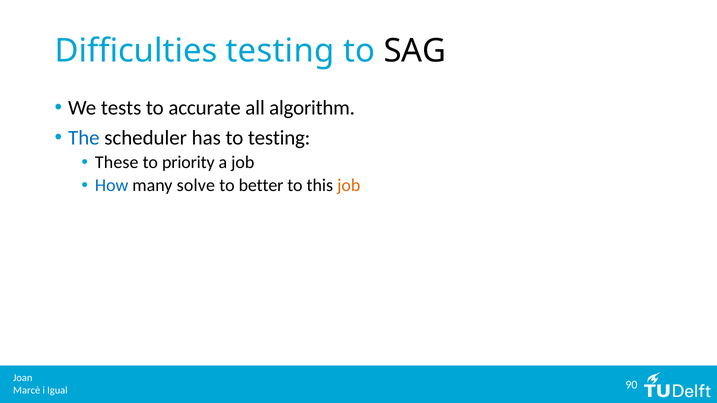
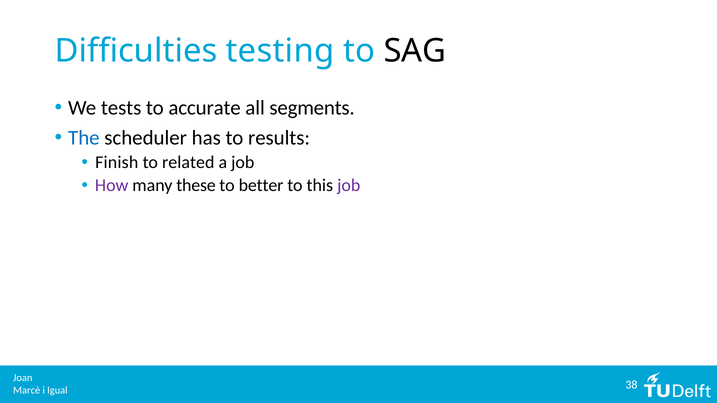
algorithm: algorithm -> segments (312, 108)
to testing: testing -> results (279, 138)
These: These -> Finish (117, 162)
priority: priority -> related (188, 162)
How colour: blue -> purple (112, 186)
solve: solve -> these (196, 186)
job colour: orange -> purple (349, 186)
90: 90 -> 38 (631, 385)
